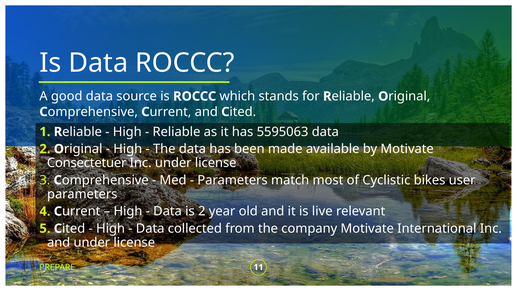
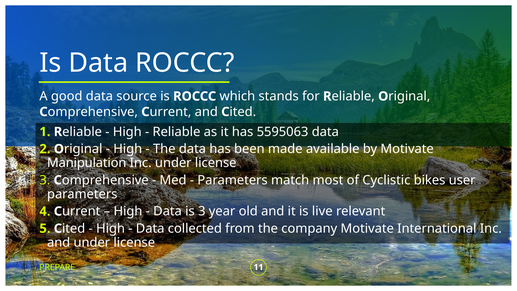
Consectetuer: Consectetuer -> Manipulation (87, 163)
is 2: 2 -> 3 (202, 211)
